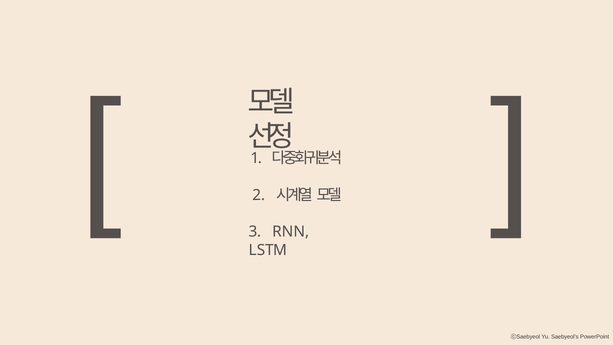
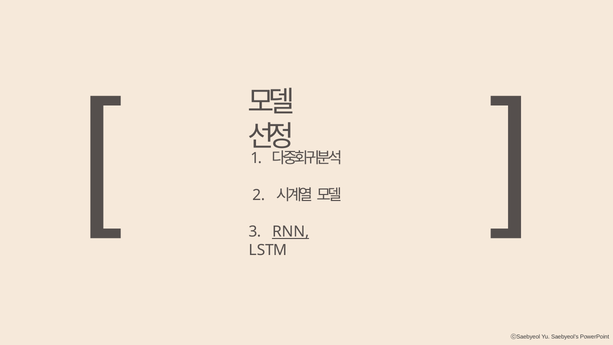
RNN underline: none -> present (291, 232)
